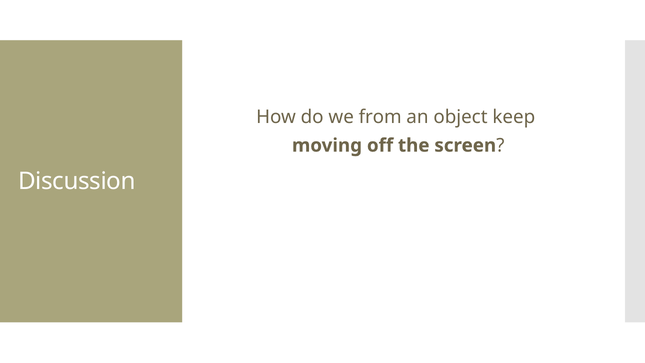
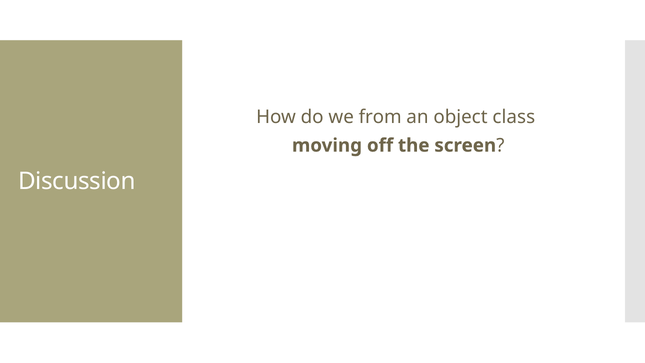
keep: keep -> class (514, 117)
